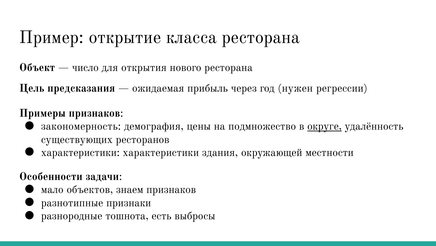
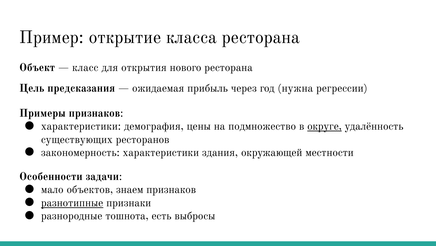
число: число -> класс (85, 68)
нужен: нужен -> нужна (295, 88)
закономерность: закономерность -> характеристики (81, 126)
характеристики: характеристики -> закономерность (80, 152)
разнотипные underline: none -> present (72, 202)
